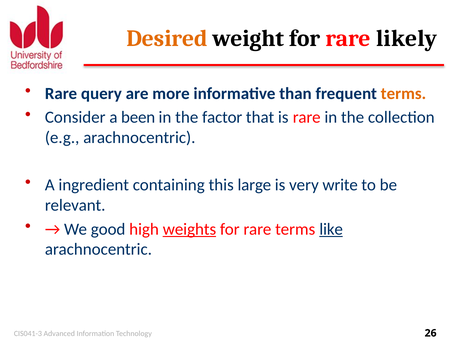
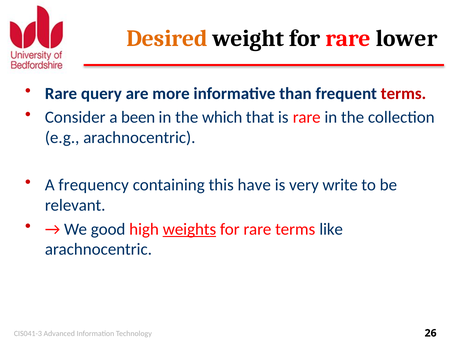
likely: likely -> lower (407, 38)
terms colour: orange -> red (403, 94)
factor: factor -> which (222, 117)
ingredient: ingredient -> frequency (94, 185)
large: large -> have (254, 185)
like underline: present -> none (331, 229)
